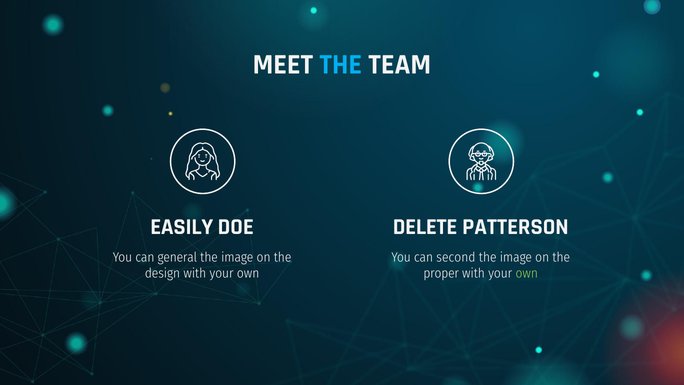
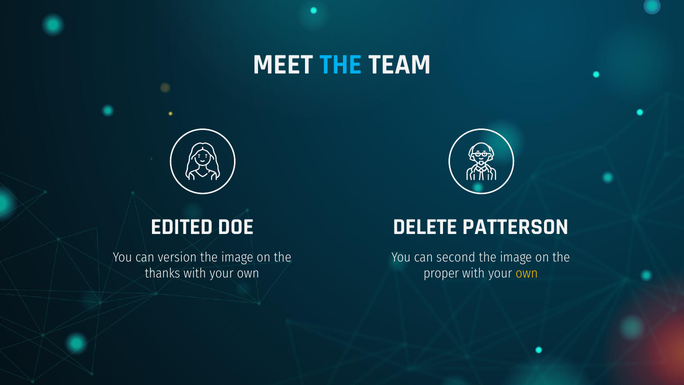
EASILY: EASILY -> EDITED (182, 226)
general: general -> version (177, 257)
design: design -> thanks (163, 273)
own colour: light green -> yellow (527, 273)
